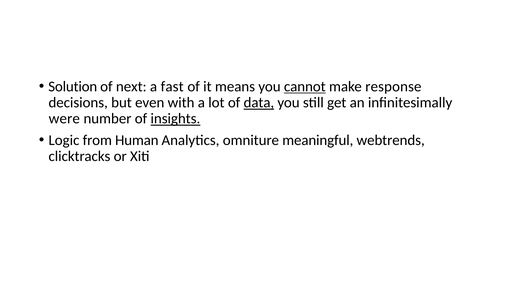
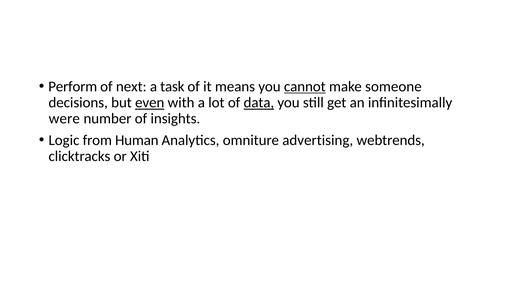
Solution: Solution -> Perform (73, 86)
fast: fast -> task (172, 86)
response: response -> someone (393, 86)
even underline: none -> present (150, 102)
insights underline: present -> none (175, 119)
meaningful: meaningful -> advertising (318, 140)
